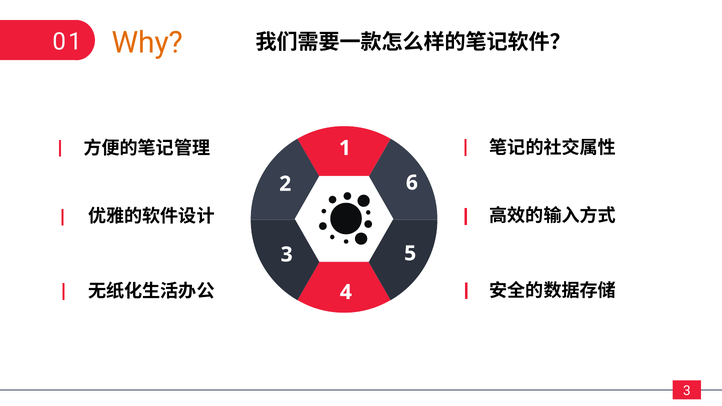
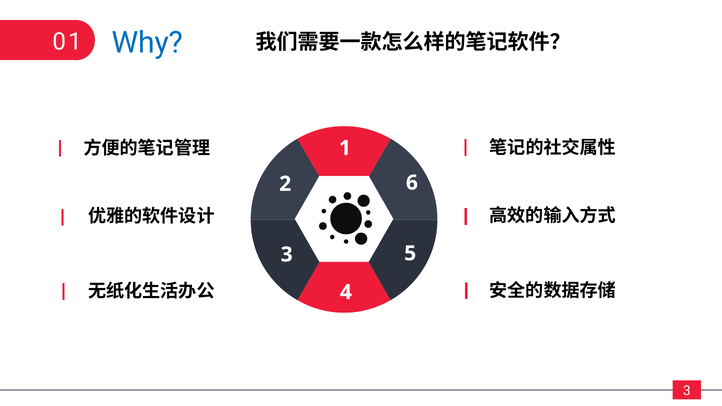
Why colour: orange -> blue (147, 43)
